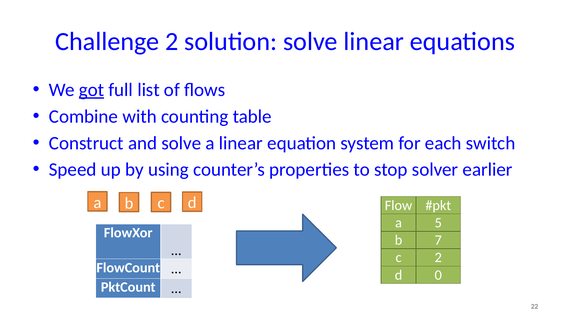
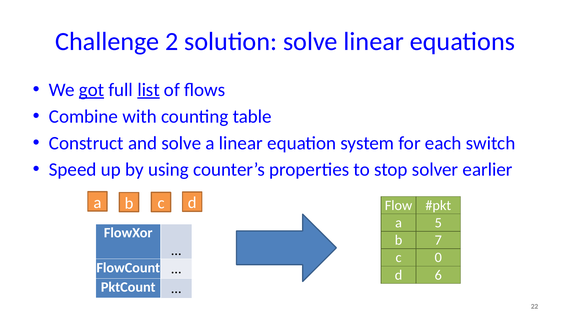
list underline: none -> present (149, 90)
c 2: 2 -> 0 (438, 258)
0: 0 -> 6 (438, 275)
